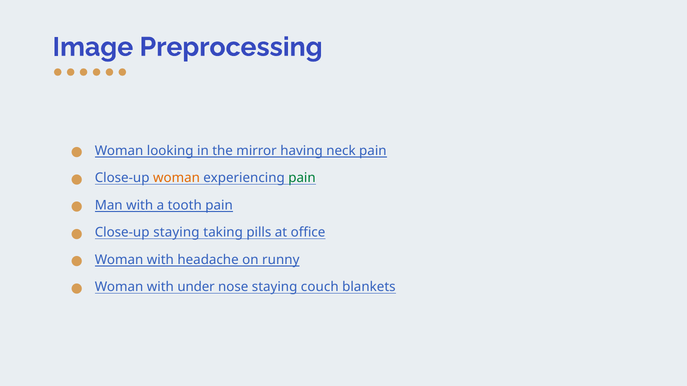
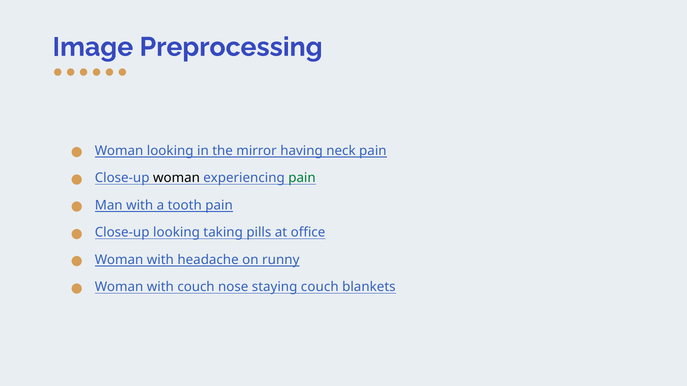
woman colour: orange -> black (176, 178)
Close-up staying: staying -> looking (176, 233)
with under: under -> couch (196, 287)
